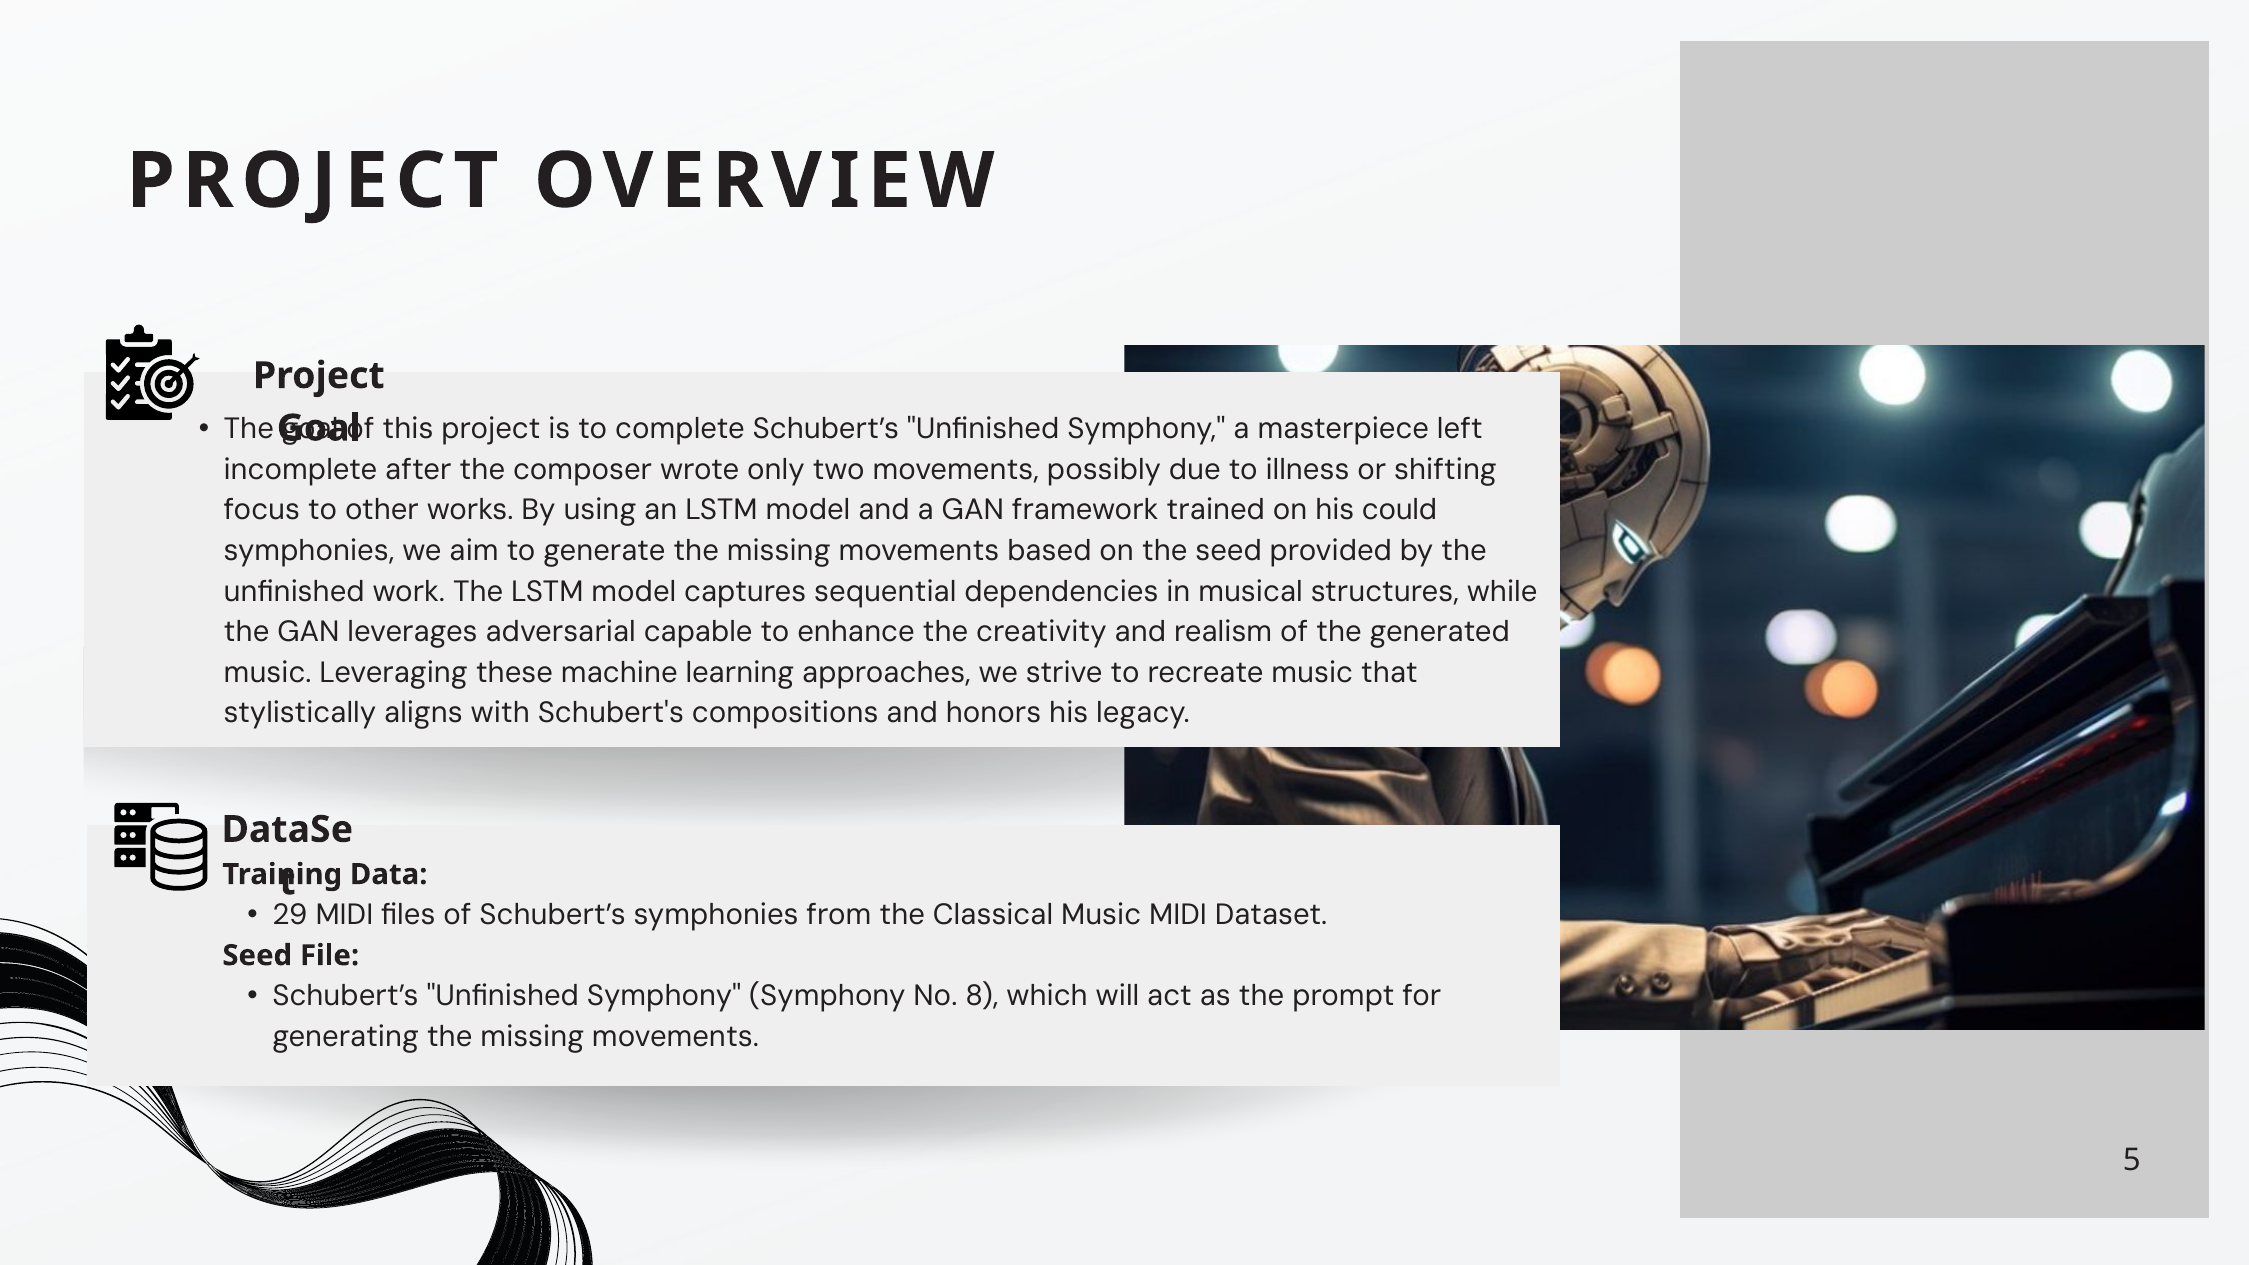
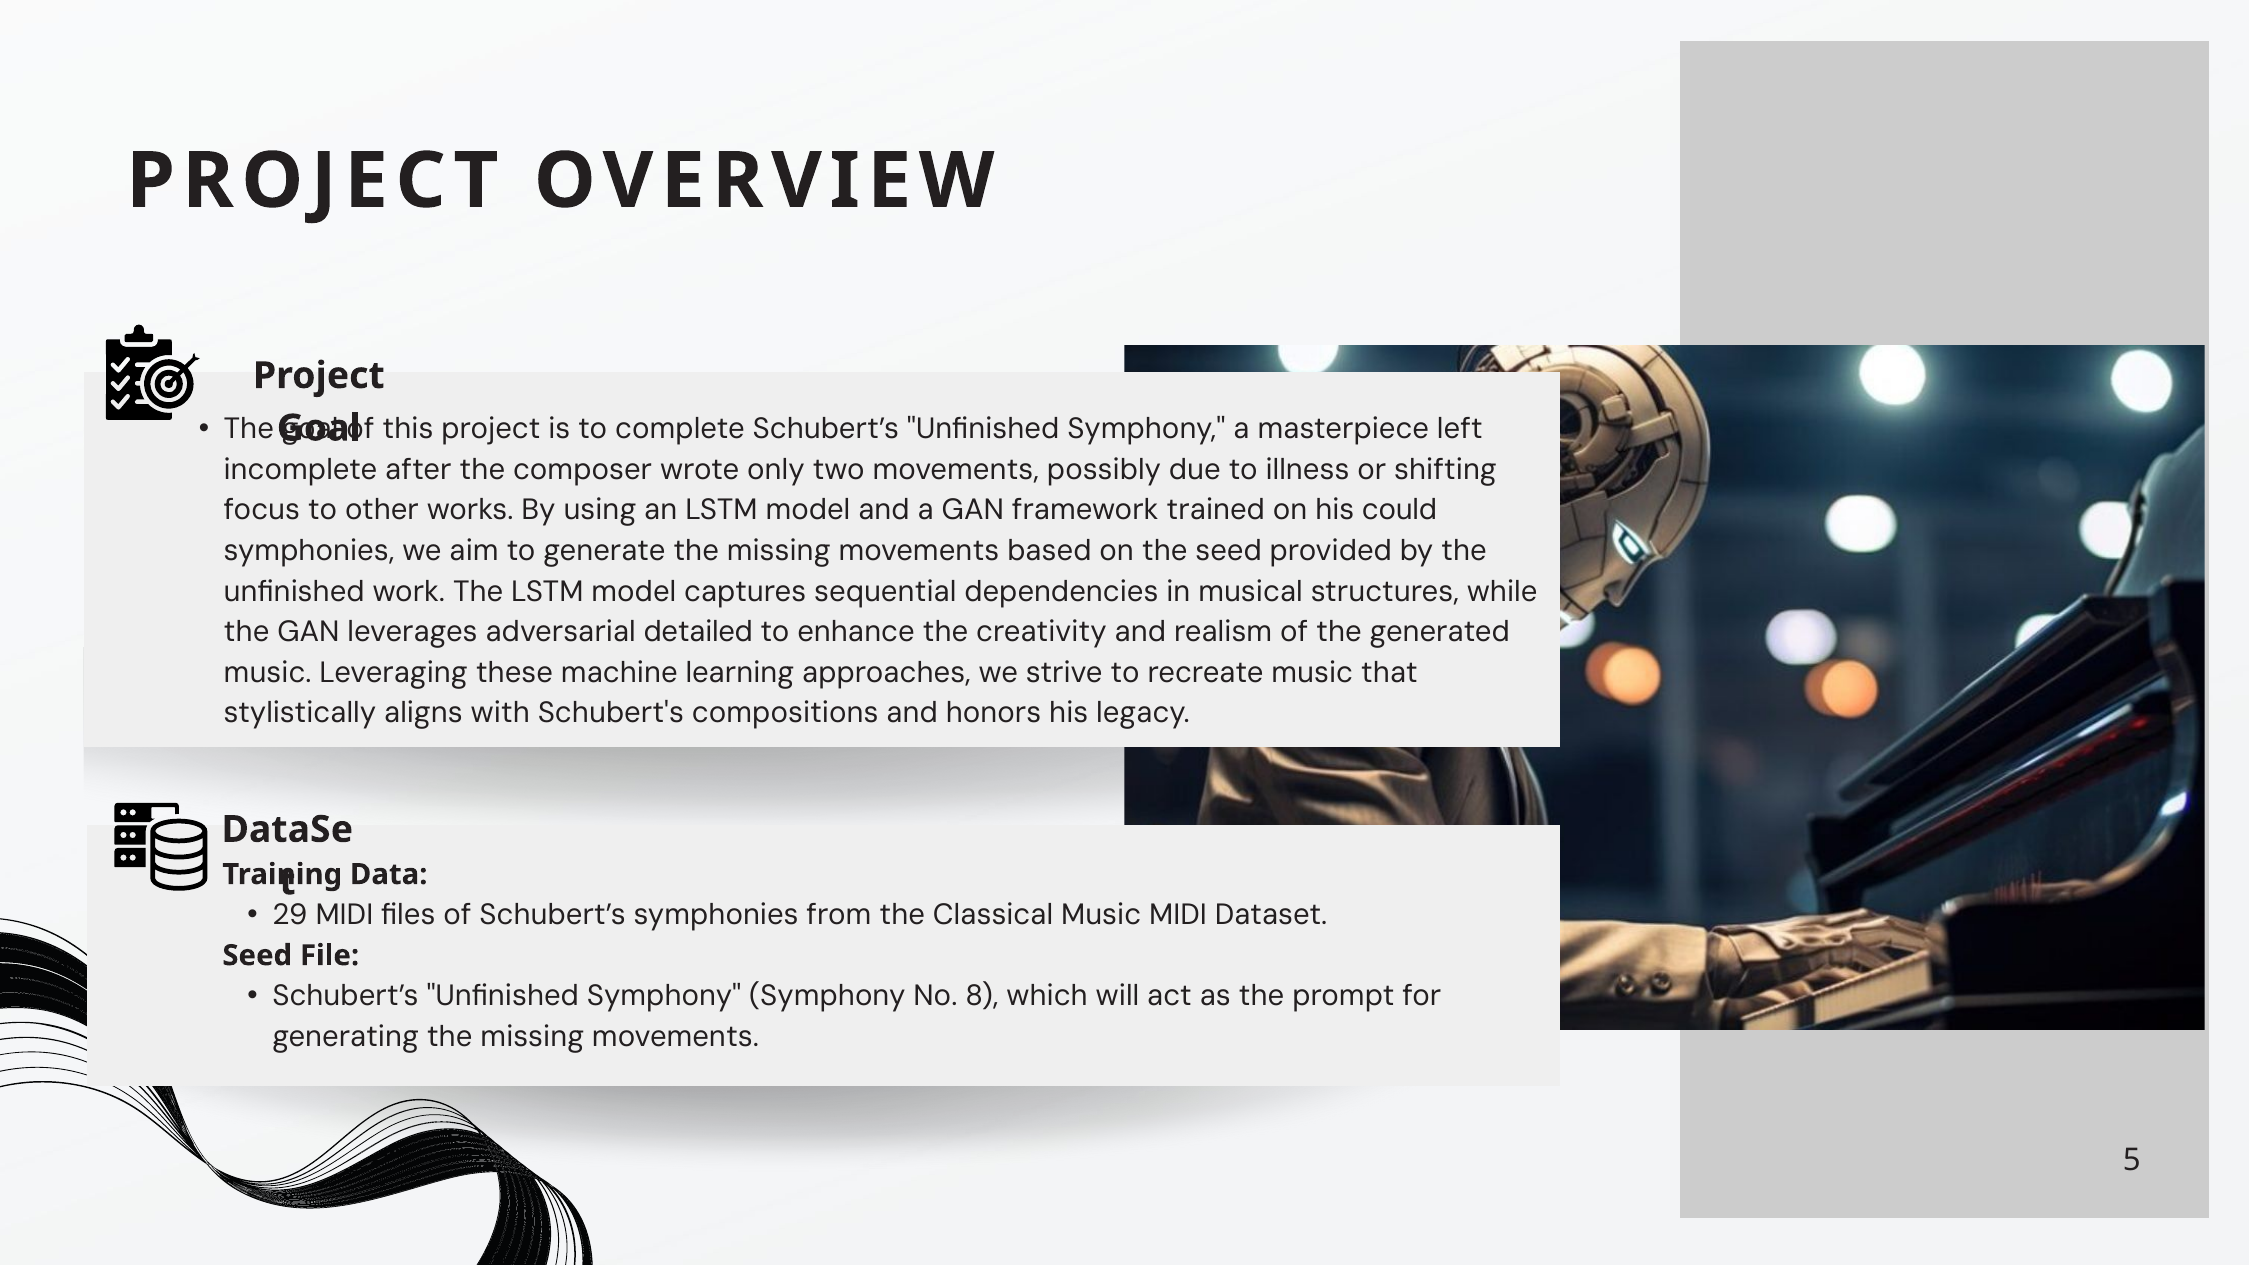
capable: capable -> detailed (698, 632)
